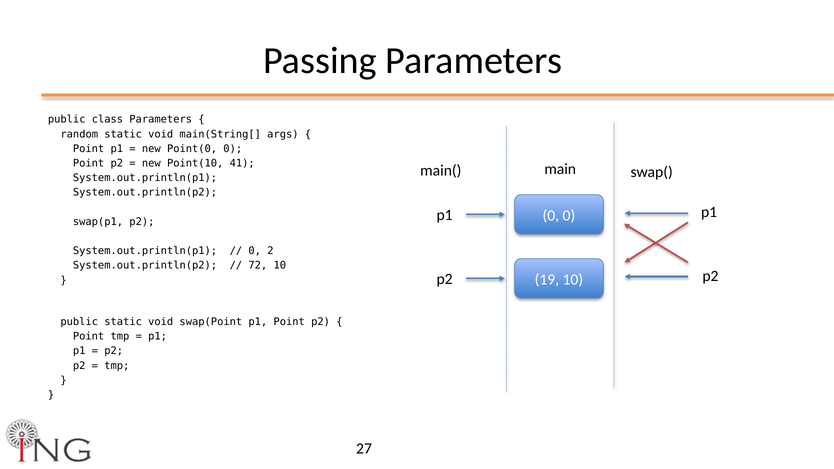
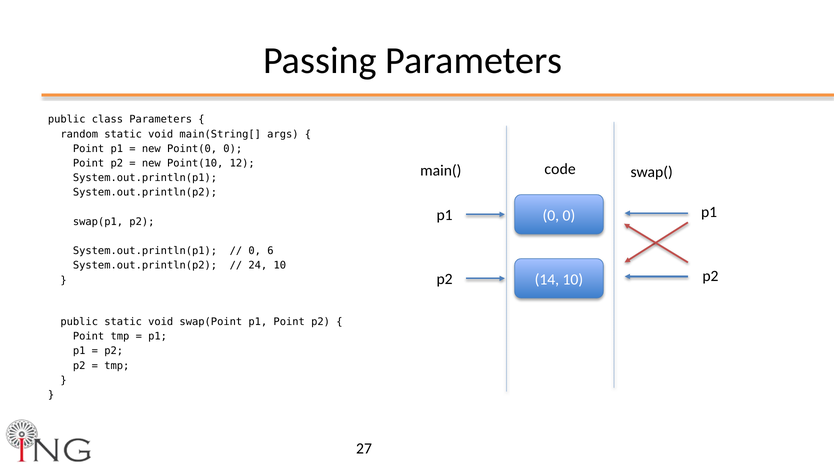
41: 41 -> 12 (242, 163)
main: main -> code (560, 169)
2: 2 -> 6 (270, 251)
72: 72 -> 24 (258, 266)
19: 19 -> 14 (547, 279)
